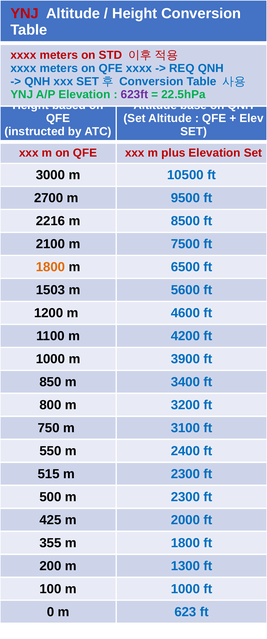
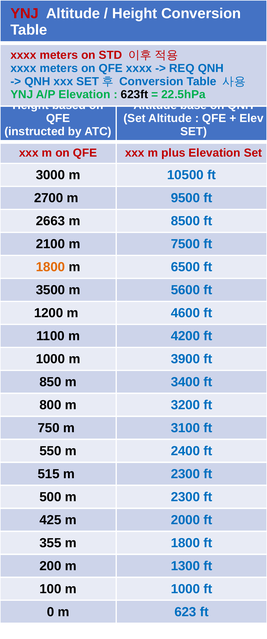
623ft colour: purple -> black (134, 94)
2216: 2216 -> 2663 (50, 221)
1503: 1503 -> 3500 (50, 290)
